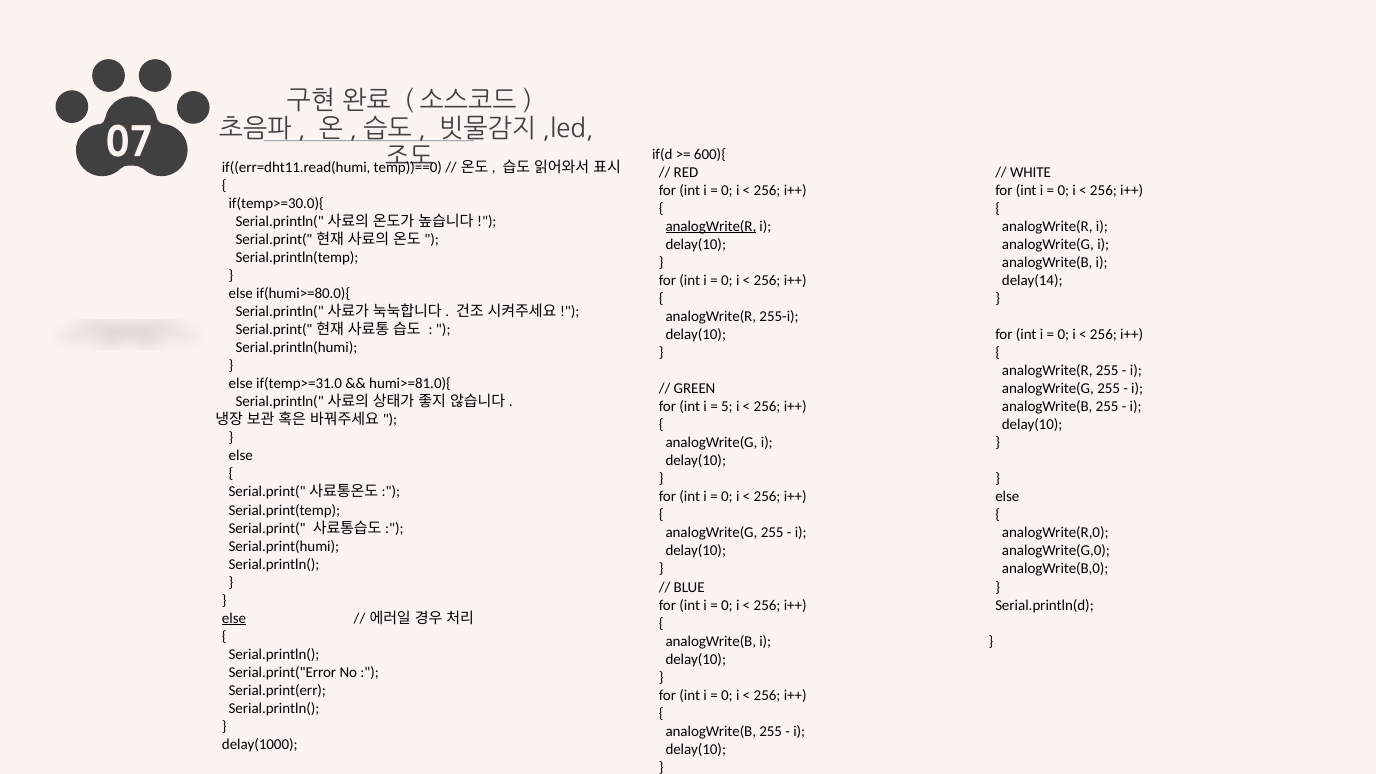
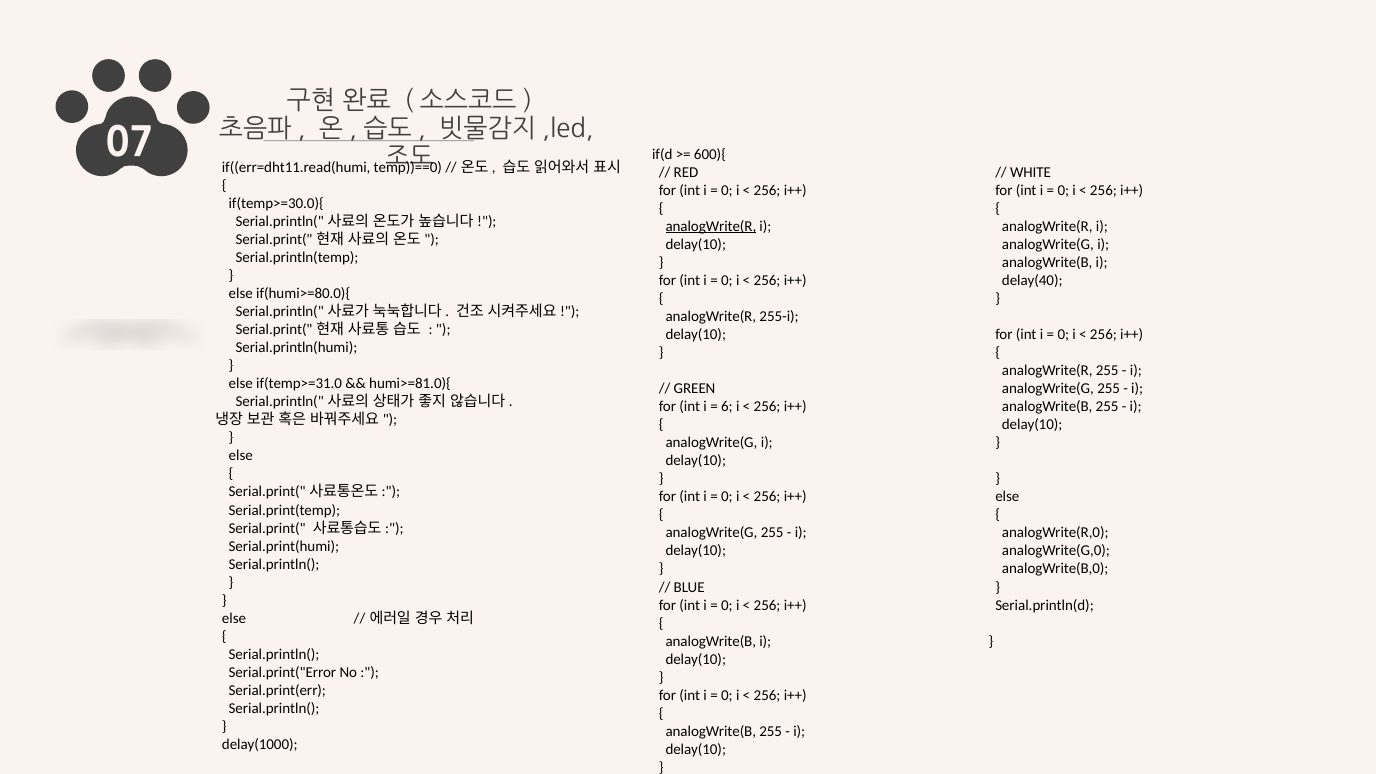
delay(14: delay(14 -> delay(40 (1032, 280)
5: 5 -> 6 (727, 407)
else underline: present -> none (234, 618)
